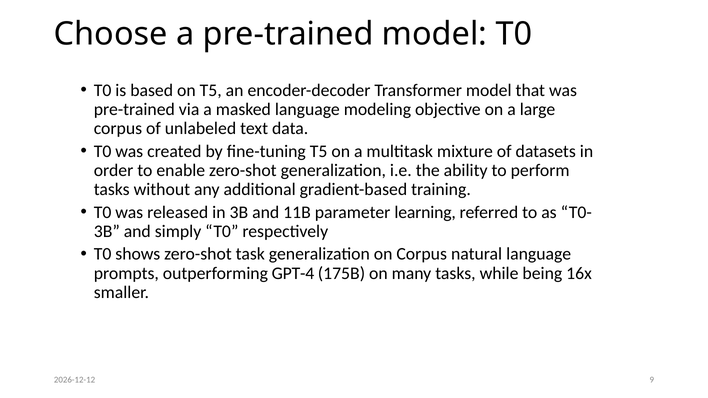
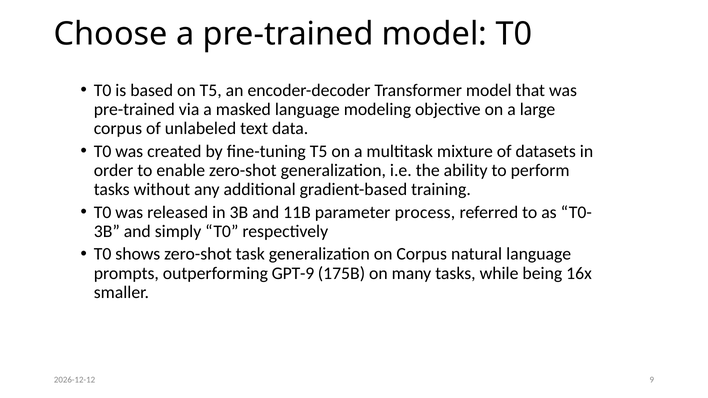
learning: learning -> process (425, 212)
GPT-4: GPT-4 -> GPT-9 (293, 273)
